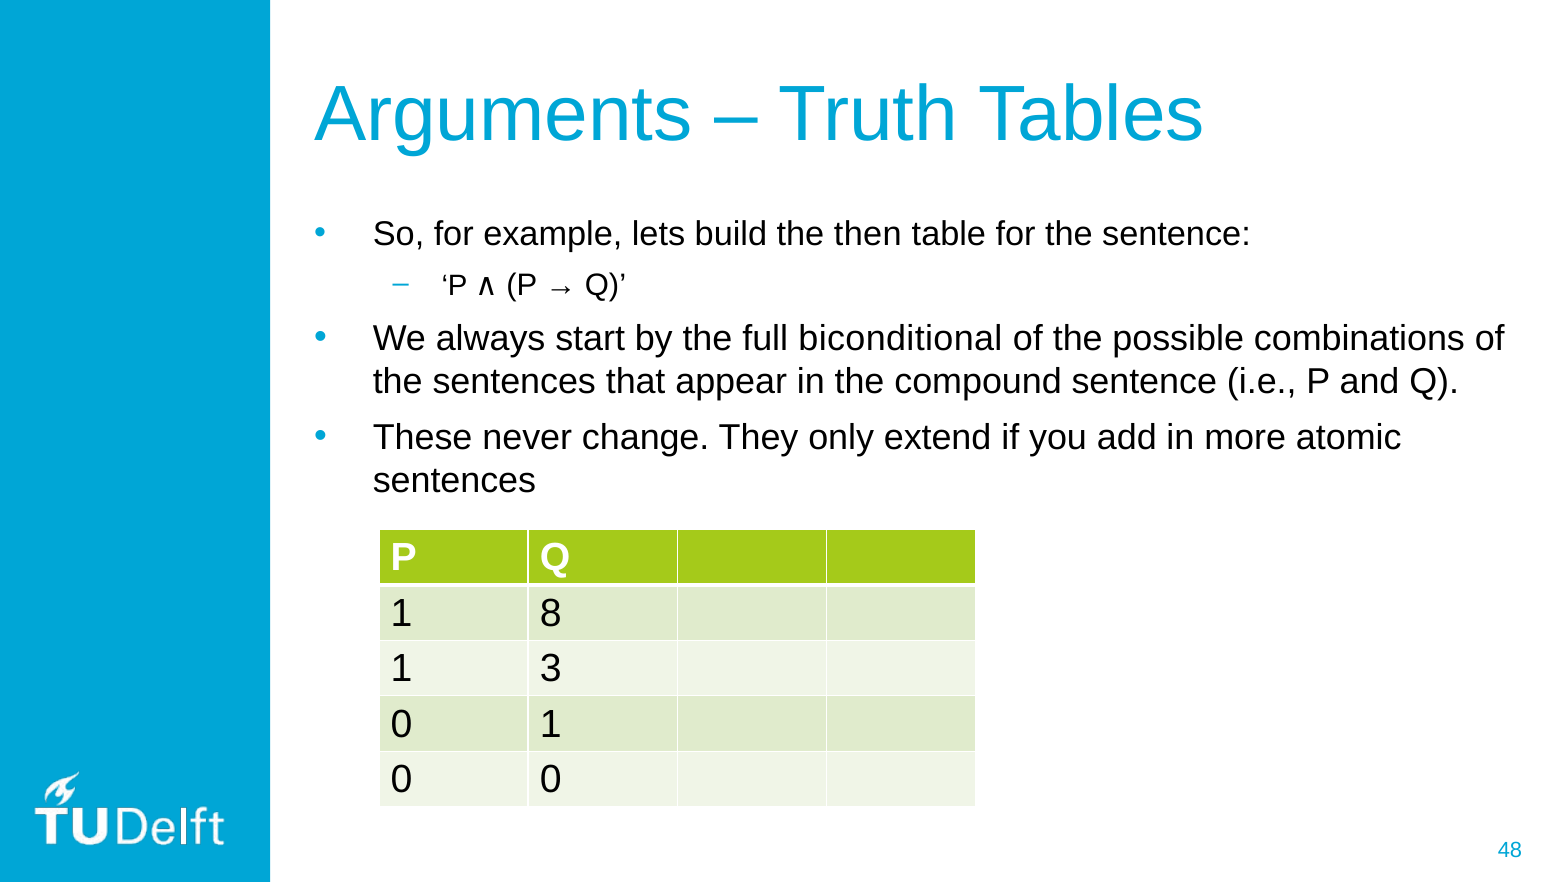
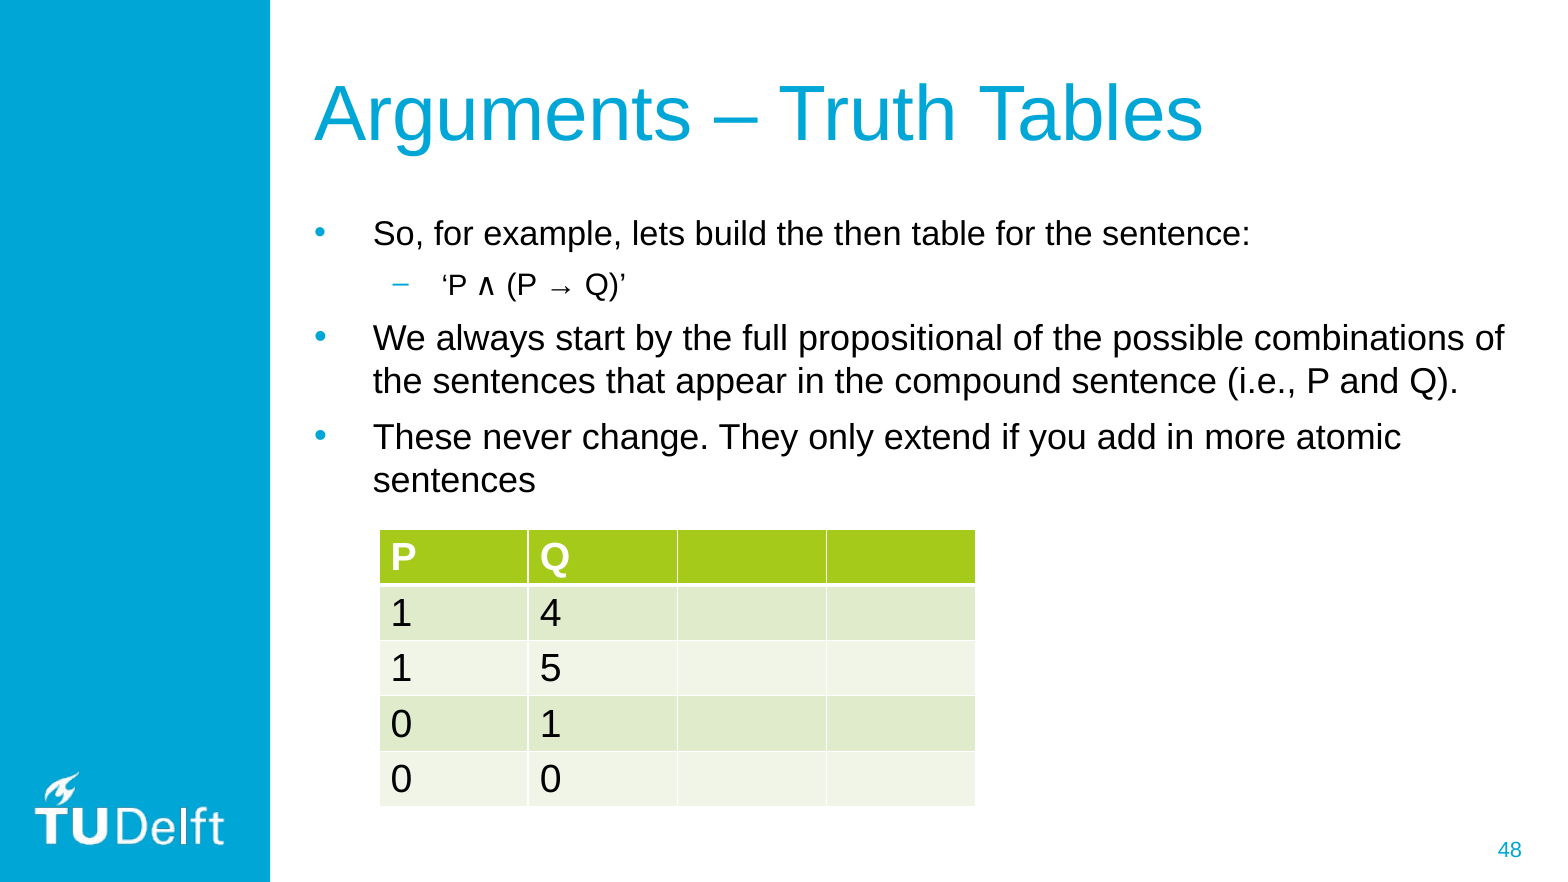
biconditional: biconditional -> propositional (901, 338)
8: 8 -> 4 (551, 613)
3: 3 -> 5 (551, 669)
